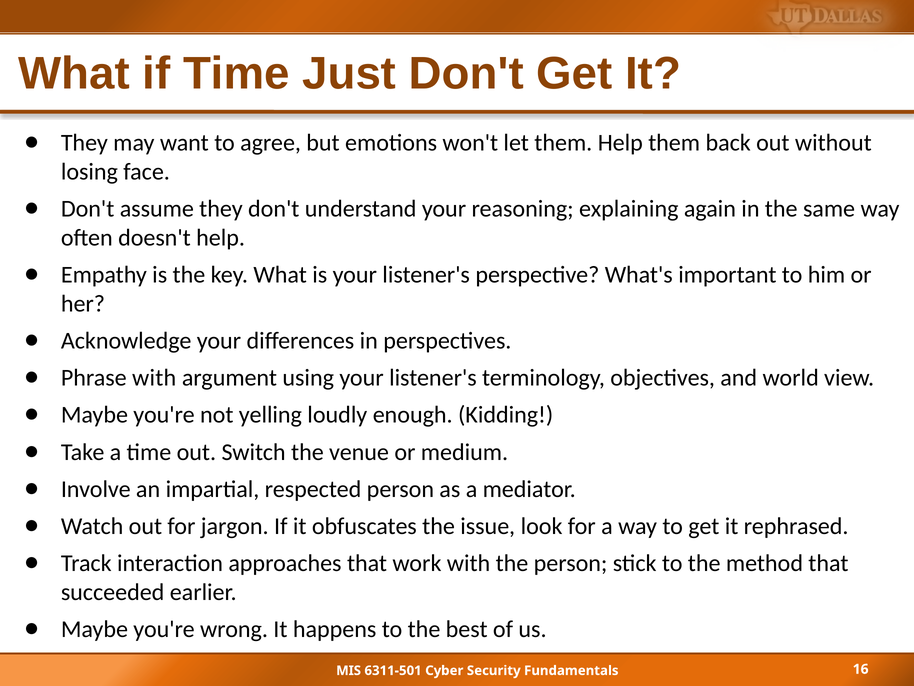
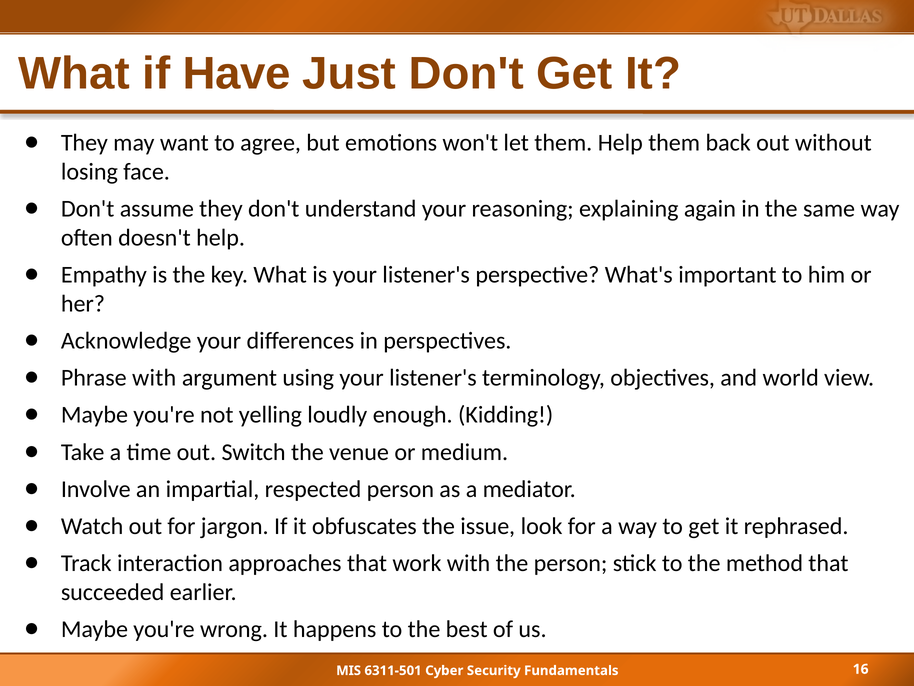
if Time: Time -> Have (237, 73)
